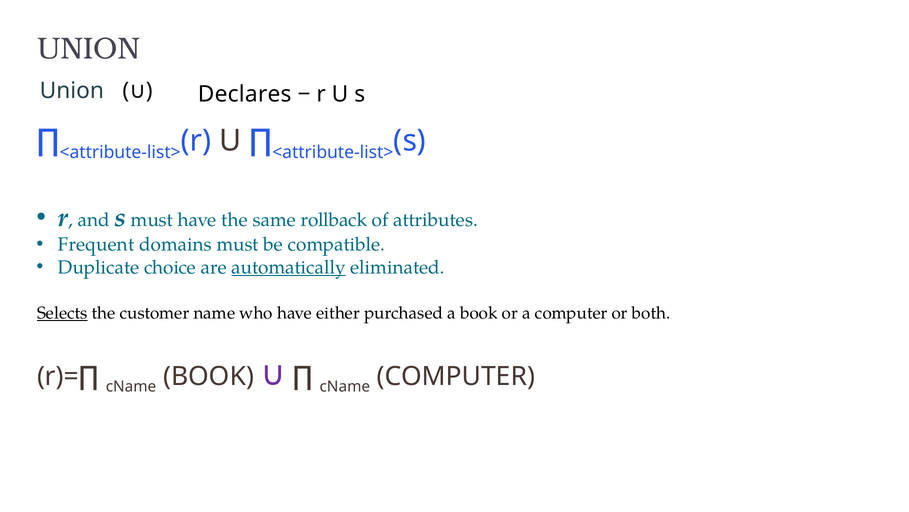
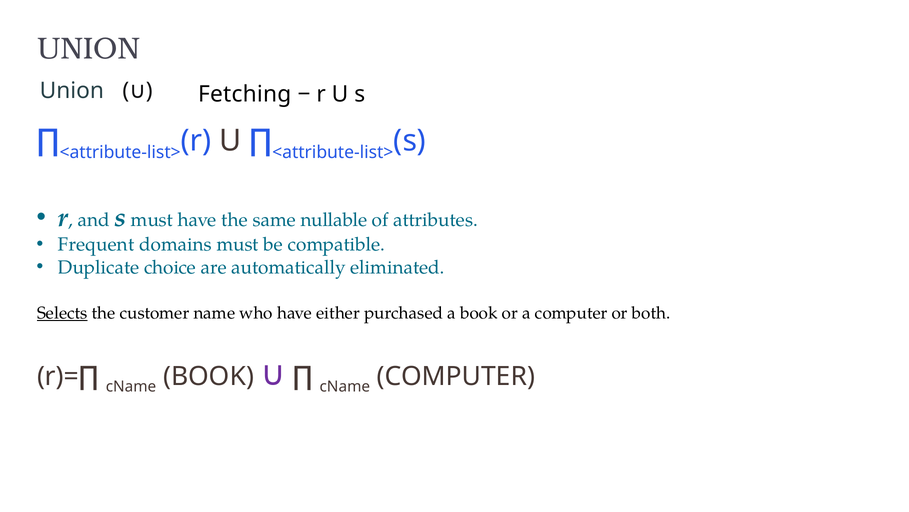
Declares: Declares -> Fetching (245, 94)
rollback: rollback -> nullable (334, 220)
automatically underline: present -> none (289, 267)
